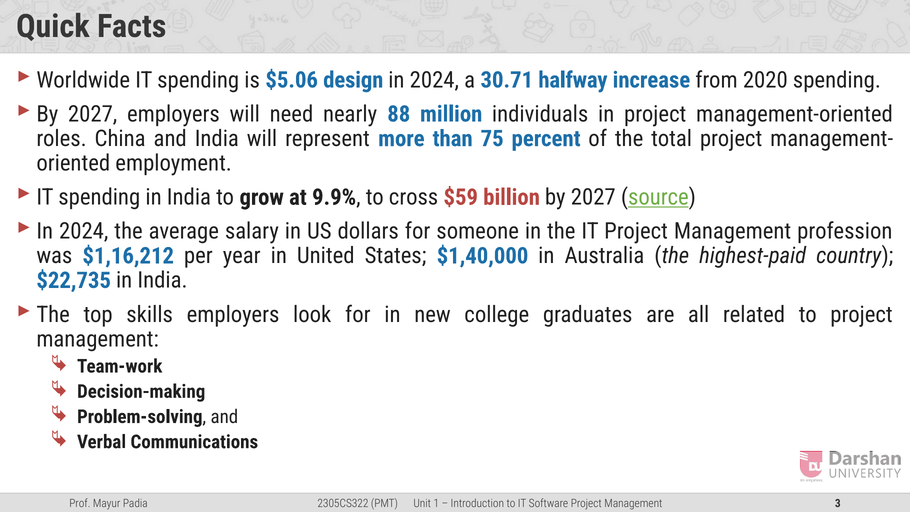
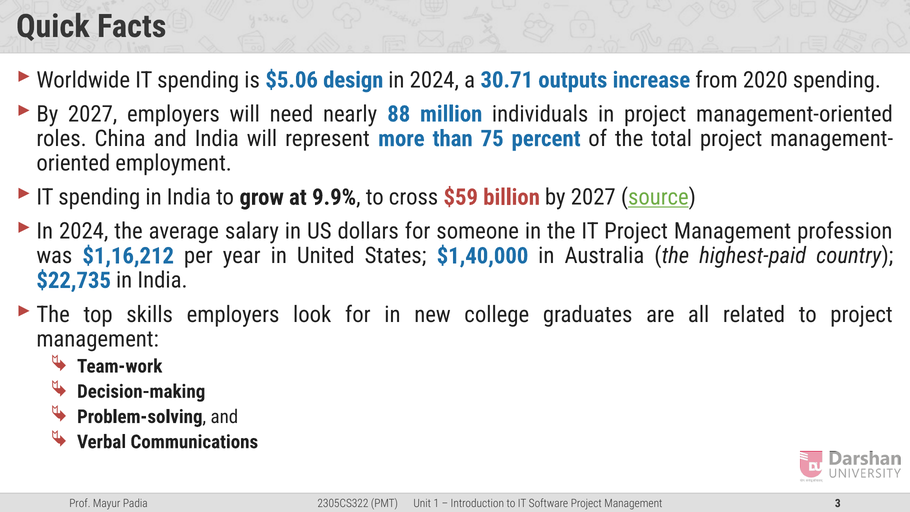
halfway: halfway -> outputs (573, 80)
